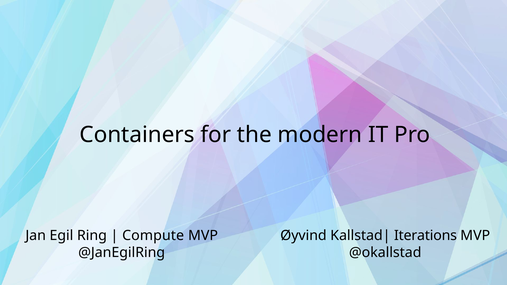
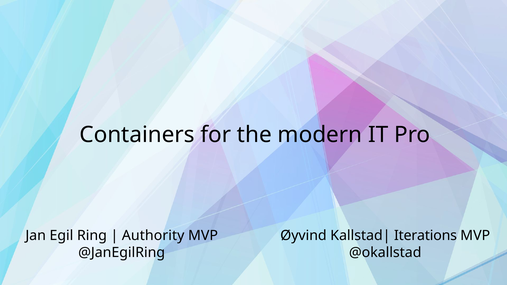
Compute: Compute -> Authority (153, 236)
